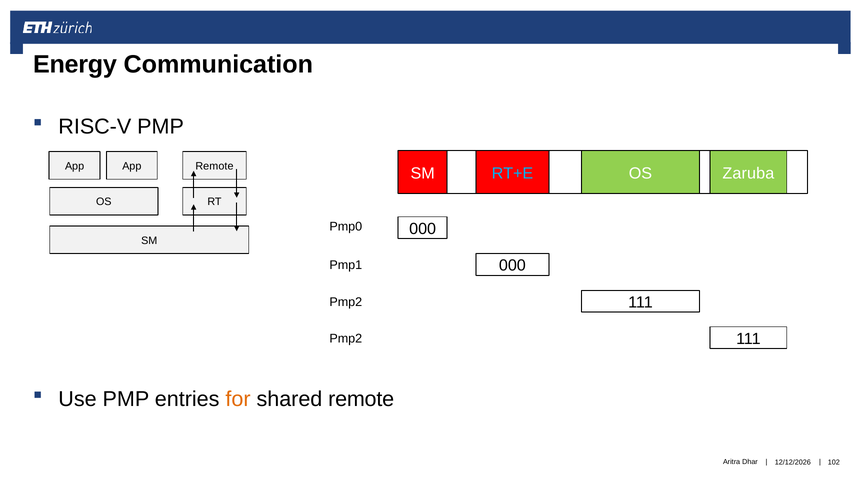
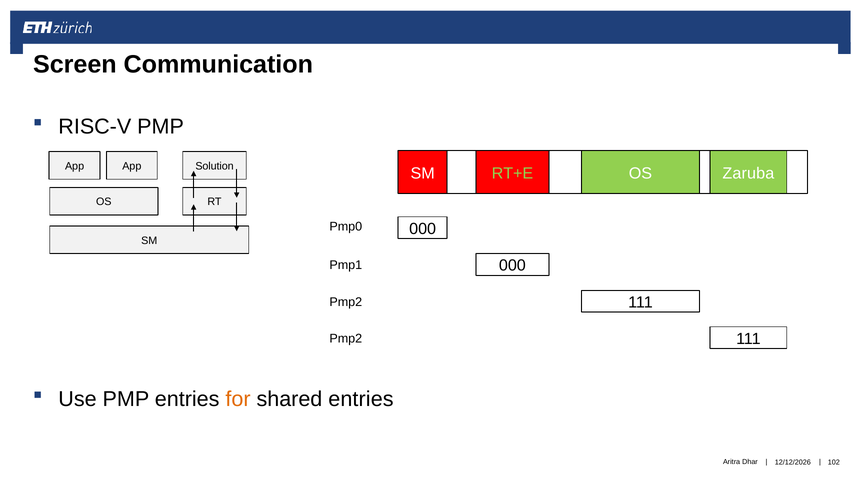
Energy: Energy -> Screen (75, 64)
App Remote: Remote -> Solution (215, 166)
RT+E colour: light blue -> light green (512, 173)
shared remote: remote -> entries (361, 400)
